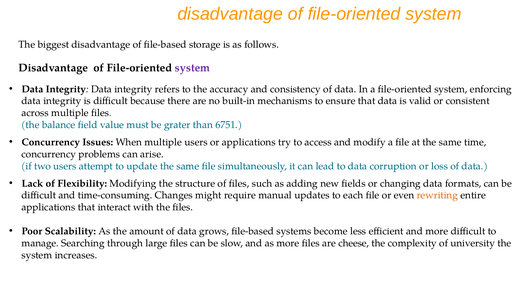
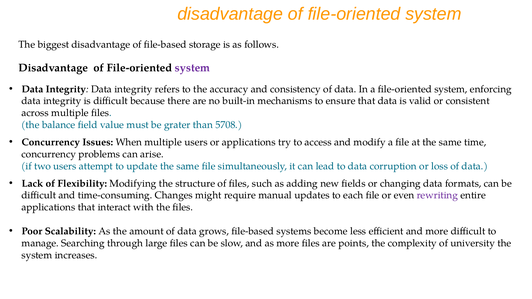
6751: 6751 -> 5708 (229, 125)
rewriting colour: orange -> purple (437, 196)
cheese: cheese -> points (354, 243)
